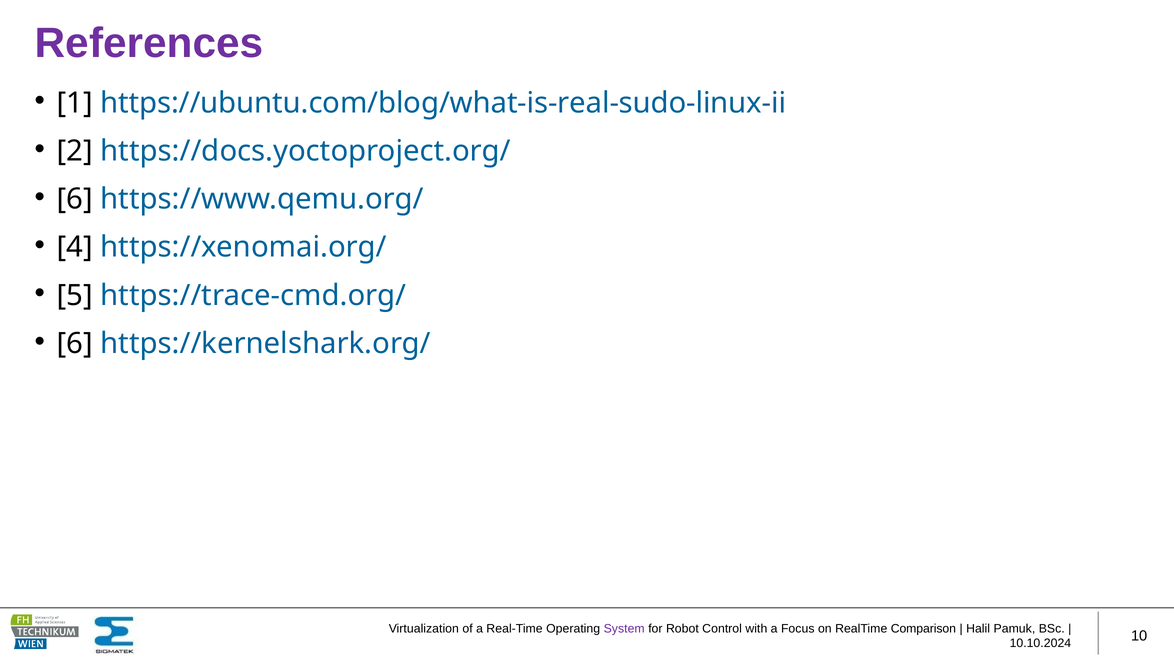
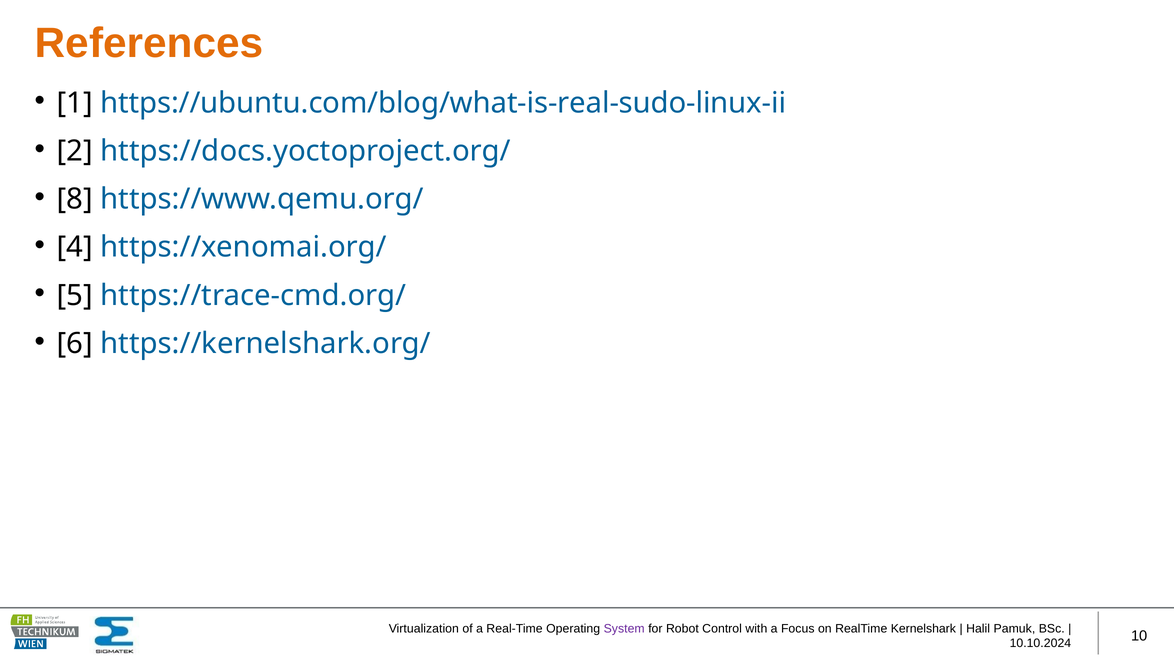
References colour: purple -> orange (149, 43)
6: 6 -> 8 (75, 199)
Comparison: Comparison -> Kernelshark (923, 629)
